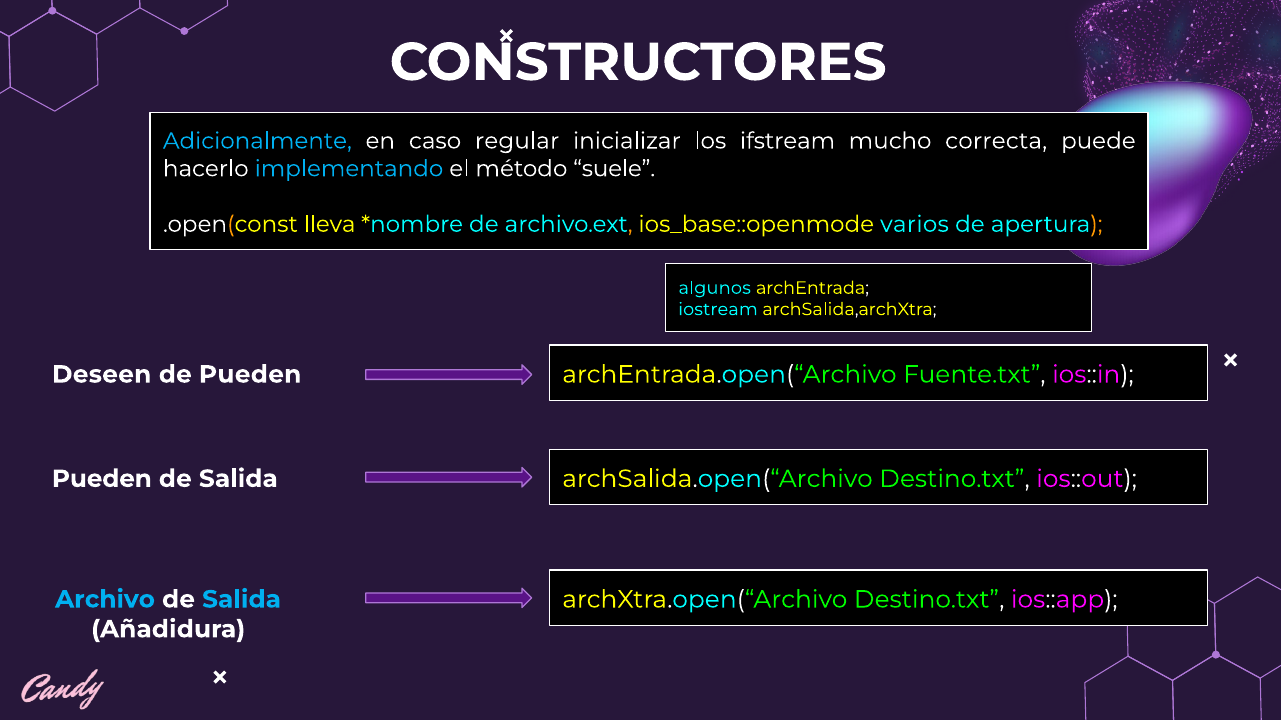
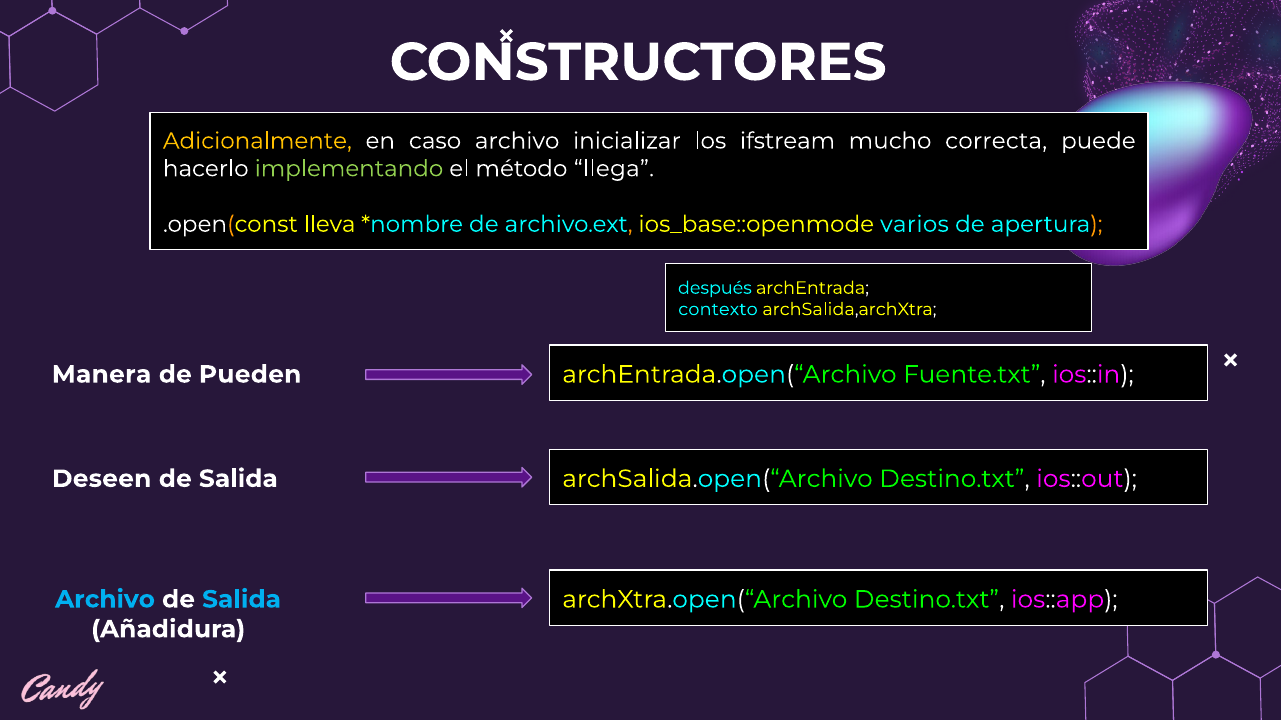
Adicionalmente colour: light blue -> yellow (257, 141)
caso regular: regular -> archivo (517, 141)
implementando colour: light blue -> light green (349, 169)
suele: suele -> llega (614, 169)
algunos: algunos -> después (715, 288)
iostream: iostream -> contexto (718, 310)
Deseen: Deseen -> Manera (102, 375)
Pueden: Pueden -> Deseen (102, 479)
